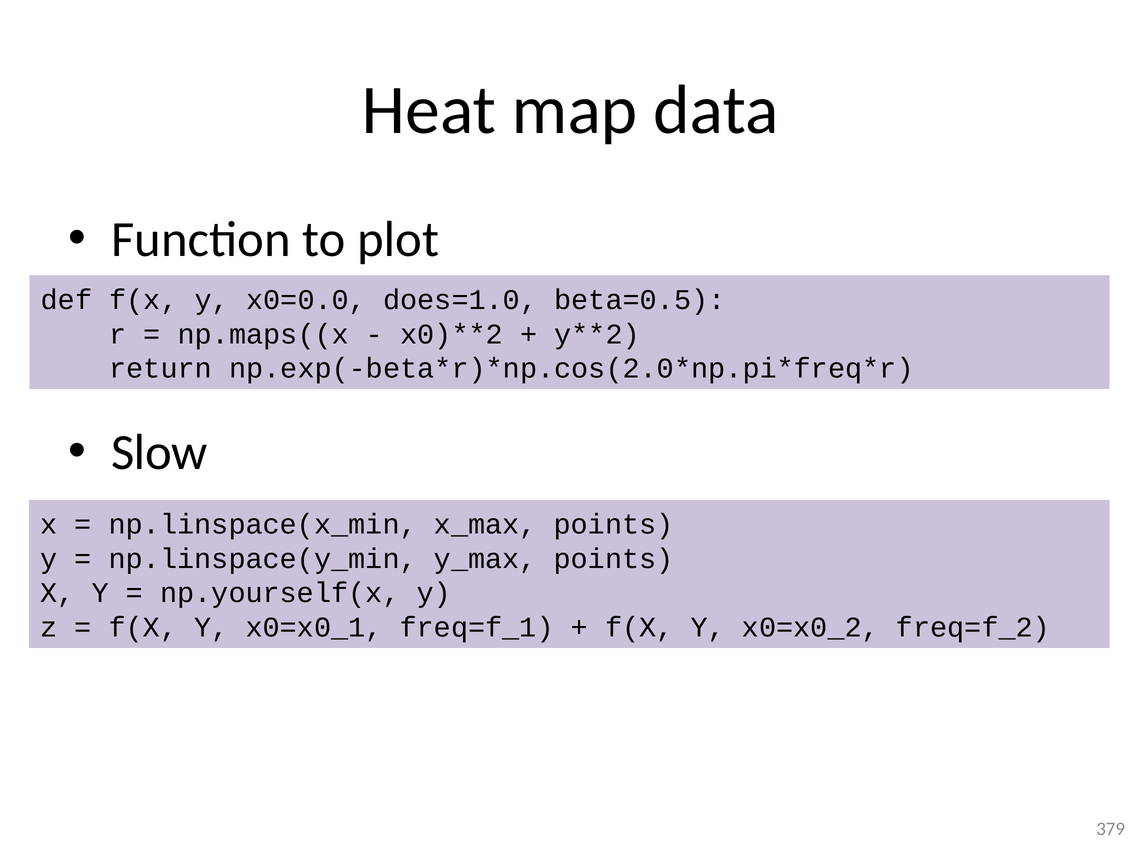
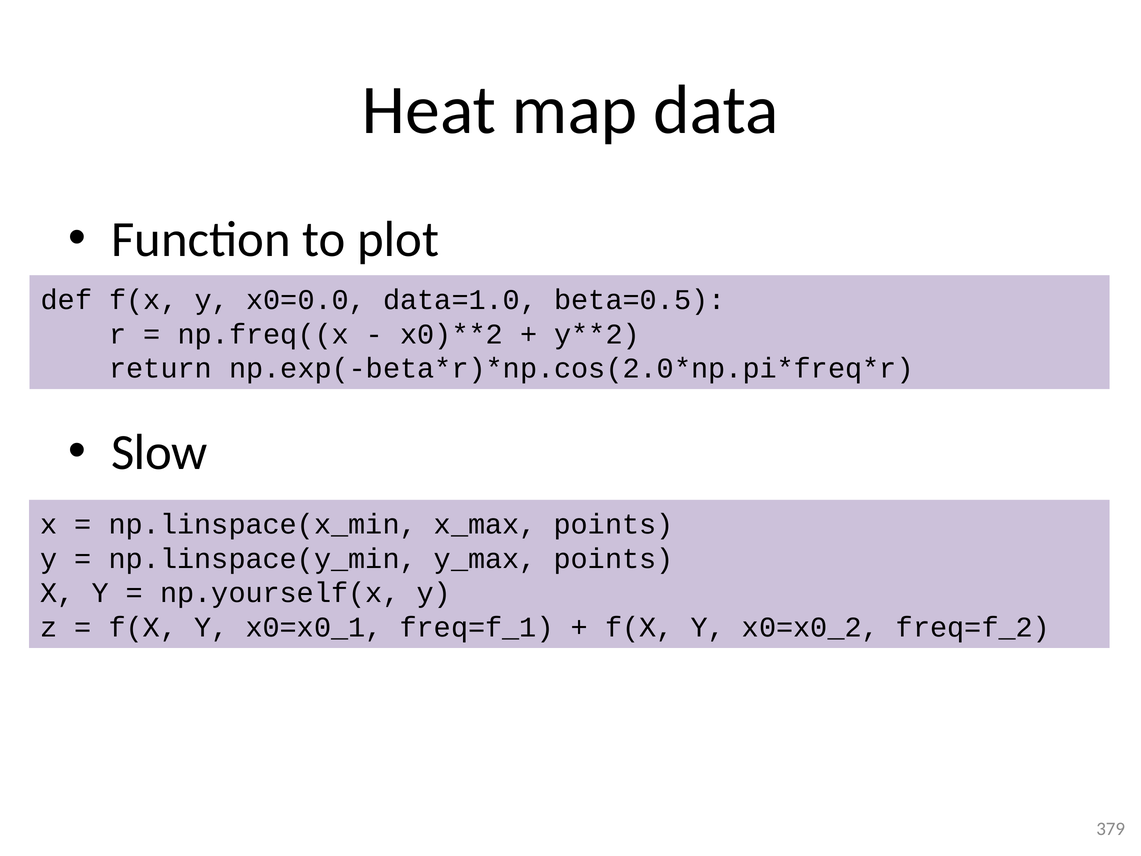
does=1.0: does=1.0 -> data=1.0 (460, 300)
np.maps((x: np.maps((x -> np.freq((x (263, 334)
